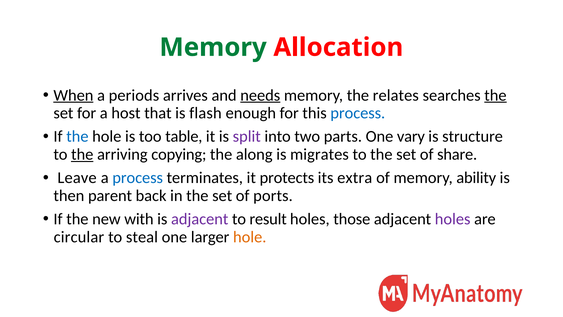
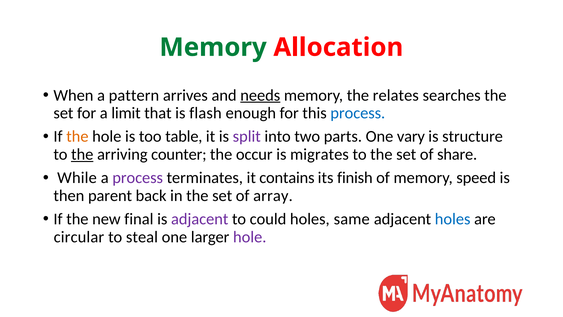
When underline: present -> none (73, 95)
periods: periods -> pattern (134, 95)
the underline: present -> none (495, 95)
host: host -> limit (126, 113)
the colour: blue -> orange (77, 136)
copying: copying -> counter (179, 154)
along: along -> occur (254, 154)
Leave: Leave -> While (77, 178)
process colour: blue -> purple (138, 178)
protects: protects -> contains (287, 178)
extra: extra -> finish (355, 178)
ability: ability -> speed (476, 178)
ports: ports -> array (273, 195)
with: with -> final (139, 219)
result: result -> could (268, 219)
those: those -> same (352, 219)
holes colour: purple -> blue (453, 219)
hole colour: orange -> purple (250, 237)
